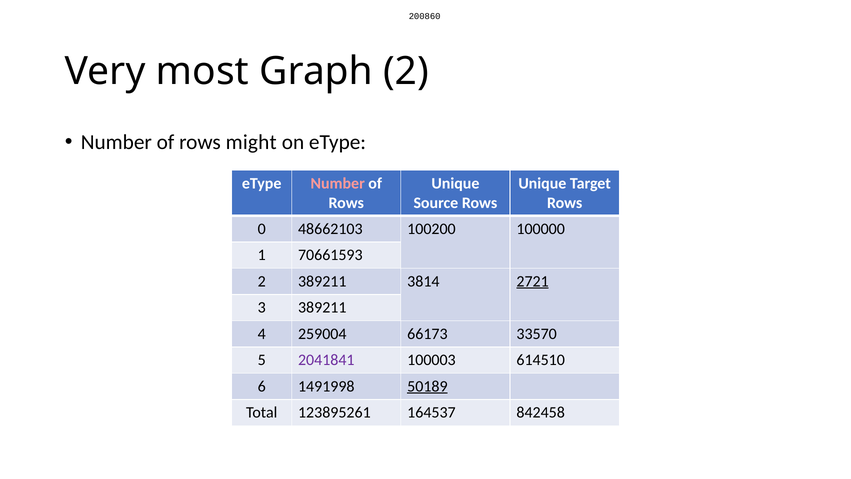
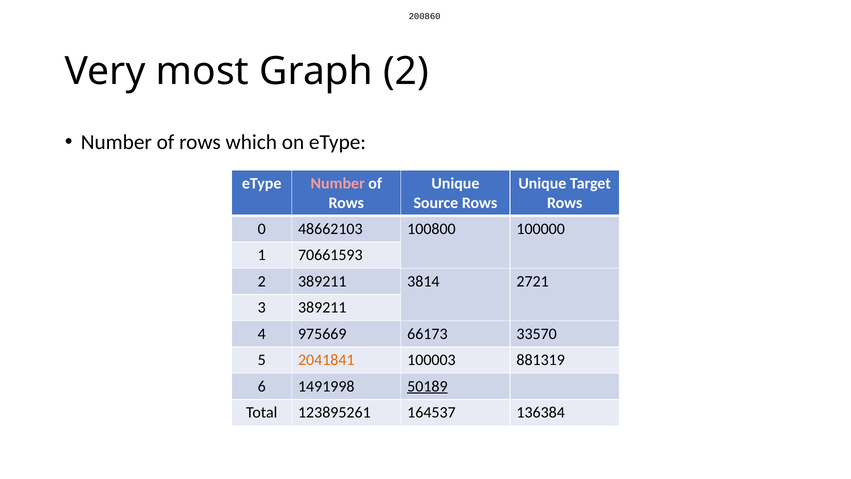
might: might -> which (251, 142)
100200: 100200 -> 100800 (431, 229)
2721 underline: present -> none (533, 281)
259004: 259004 -> 975669 (322, 334)
2041841 colour: purple -> orange (326, 360)
614510: 614510 -> 881319 (541, 360)
842458: 842458 -> 136384 (541, 412)
